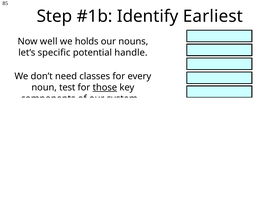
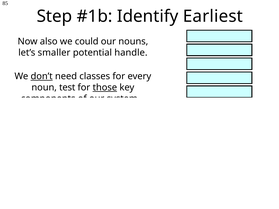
well: well -> also (49, 42)
holds: holds -> could (87, 42)
specific: specific -> smaller (54, 53)
don’t underline: none -> present (42, 76)
